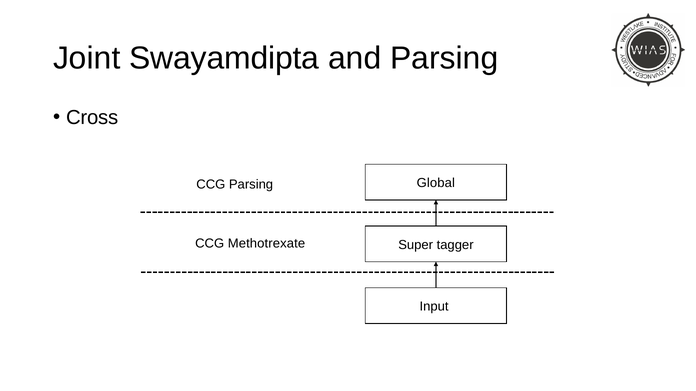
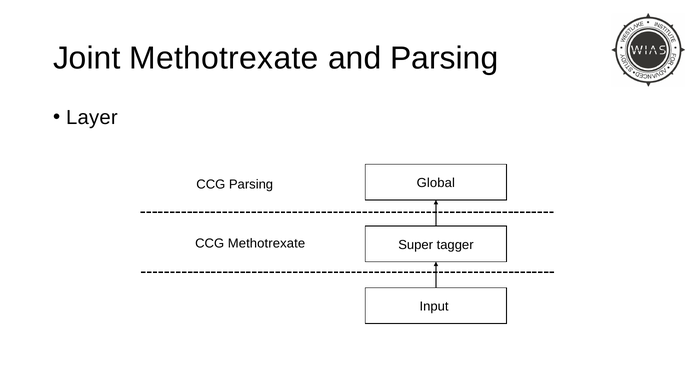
Joint Swayamdipta: Swayamdipta -> Methotrexate (224, 58)
Cross: Cross -> Layer (92, 118)
